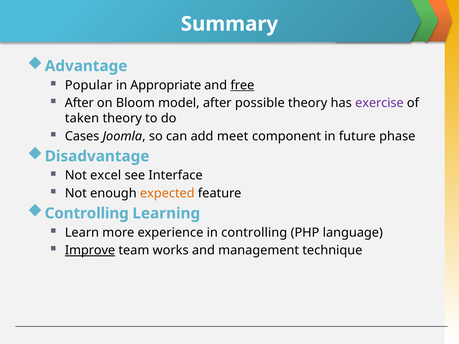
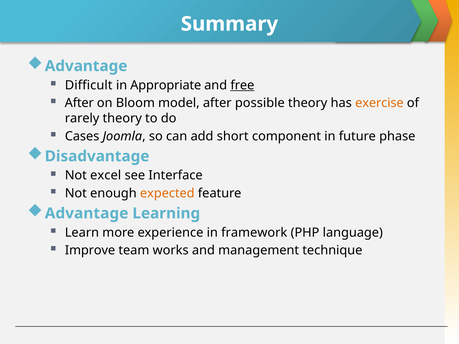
Popular: Popular -> Difficult (89, 85)
exercise colour: purple -> orange (379, 103)
taken: taken -> rarely (82, 118)
meet: meet -> short (233, 136)
Controlling: Controlling -> Advantage (87, 213)
in controlling: controlling -> framework (254, 233)
Improve underline: present -> none (90, 251)
